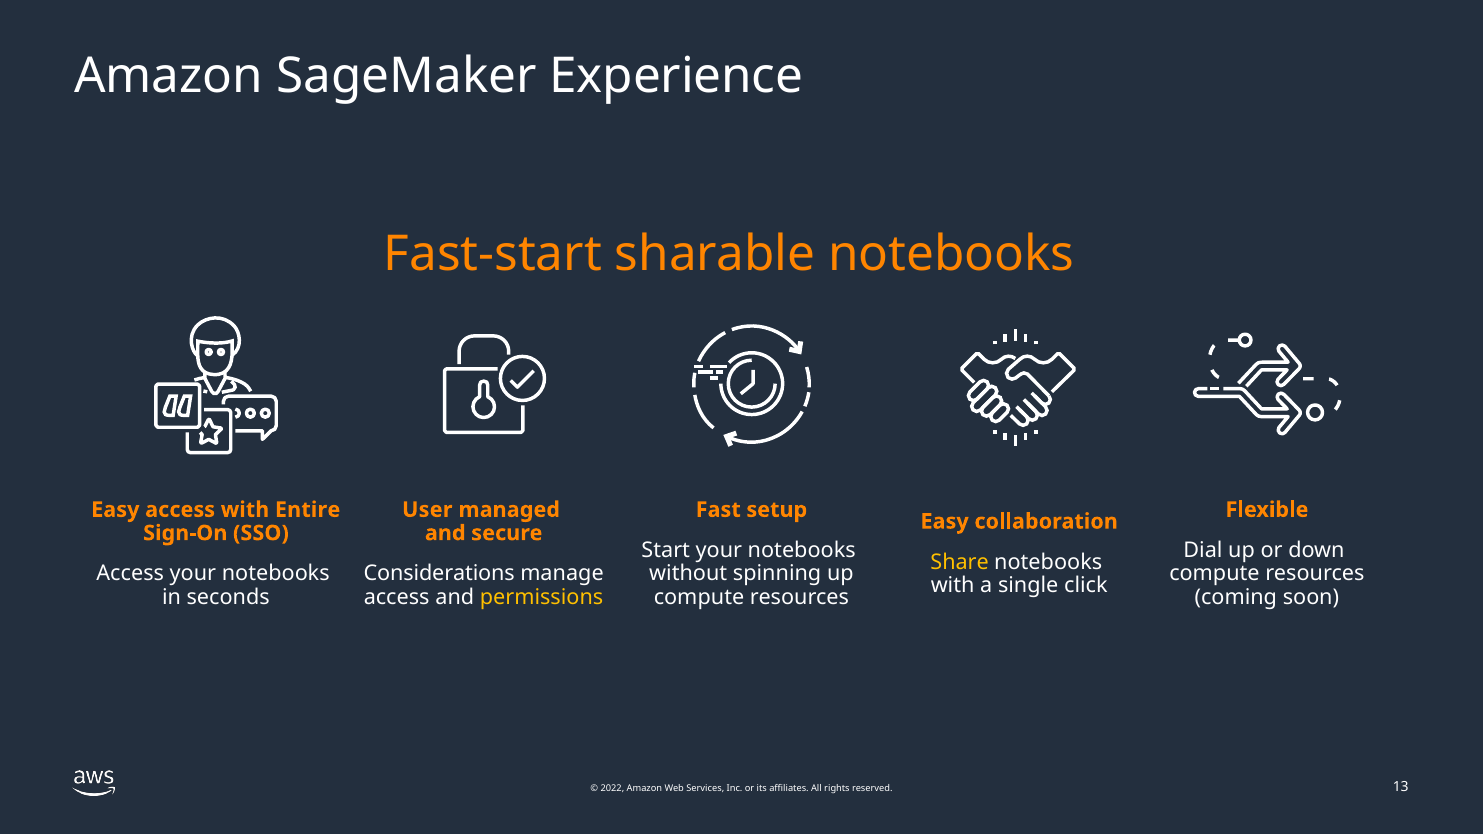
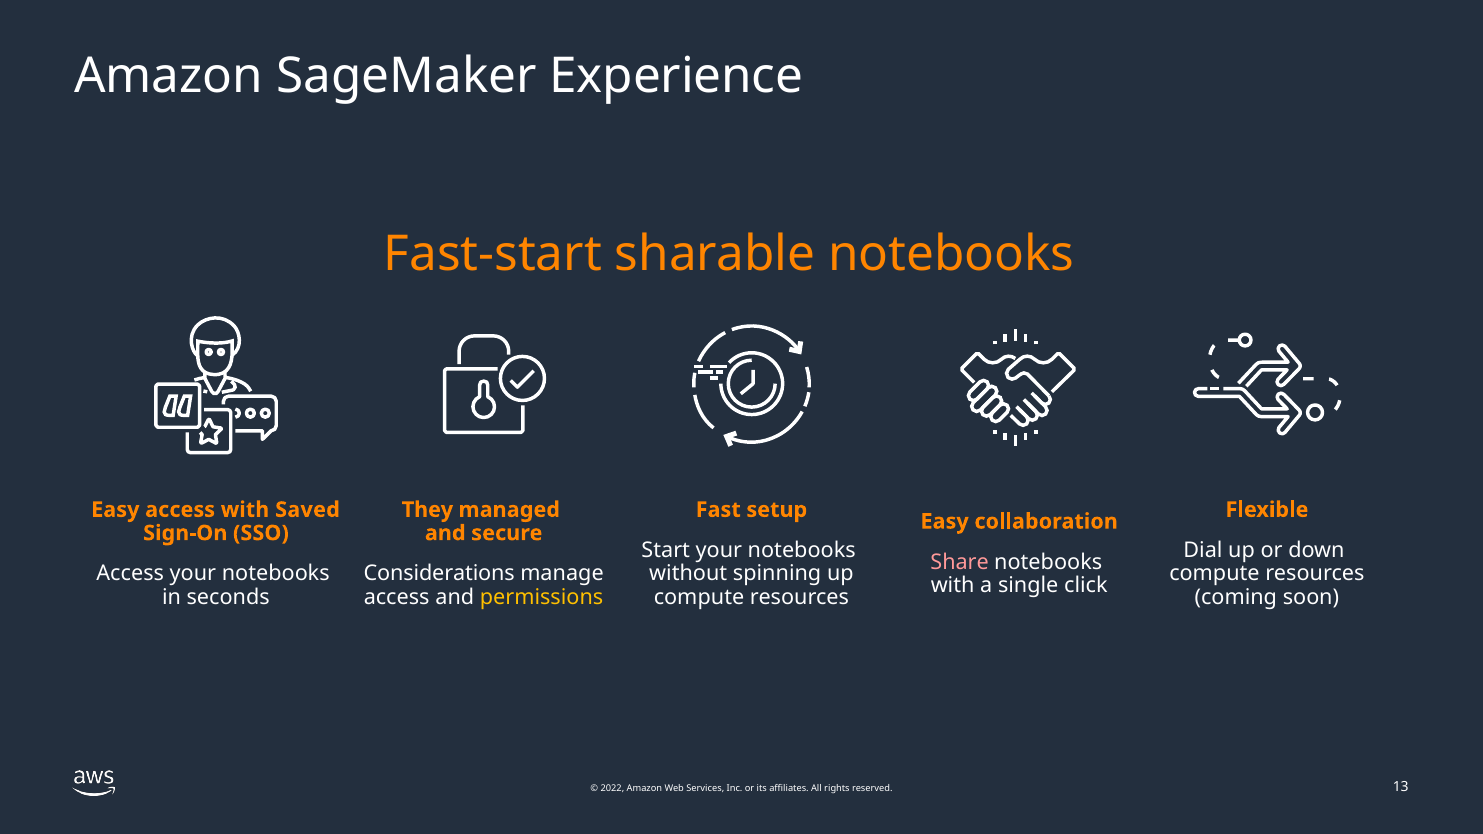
Entire: Entire -> Saved (308, 510)
User: User -> They (427, 510)
Share colour: yellow -> pink (960, 562)
